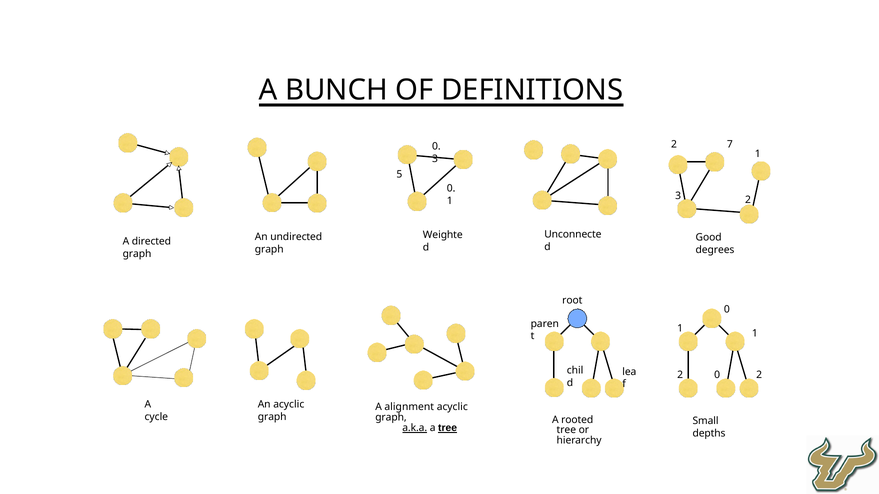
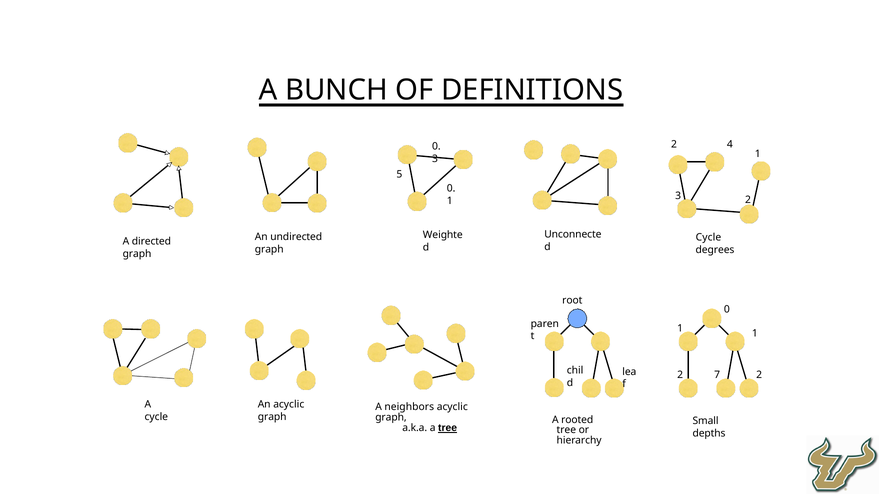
7: 7 -> 4 (730, 144)
Good: Good -> Cycle (709, 238)
2 0: 0 -> 7 (717, 375)
alignment: alignment -> neighbors (409, 407)
a.k.a underline: present -> none (415, 428)
